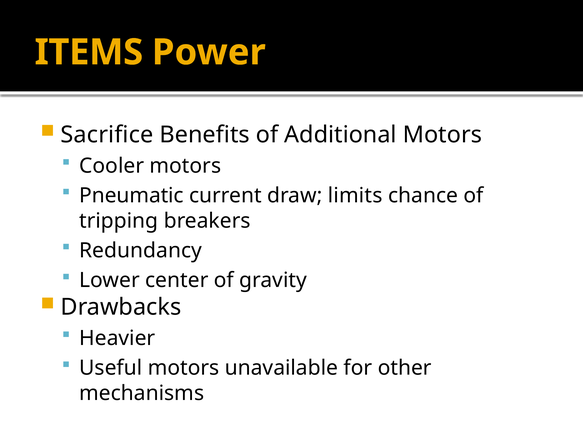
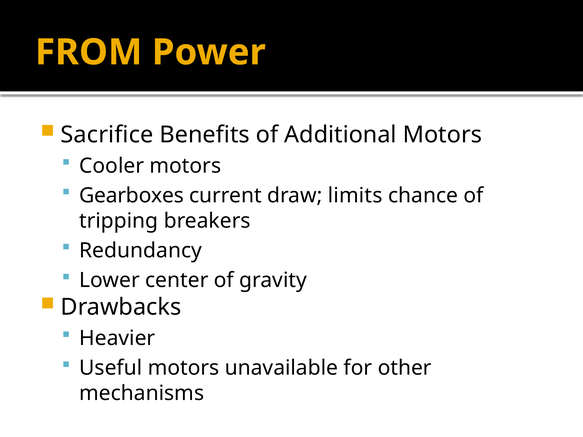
ITEMS: ITEMS -> FROM (89, 52)
Pneumatic: Pneumatic -> Gearboxes (131, 196)
